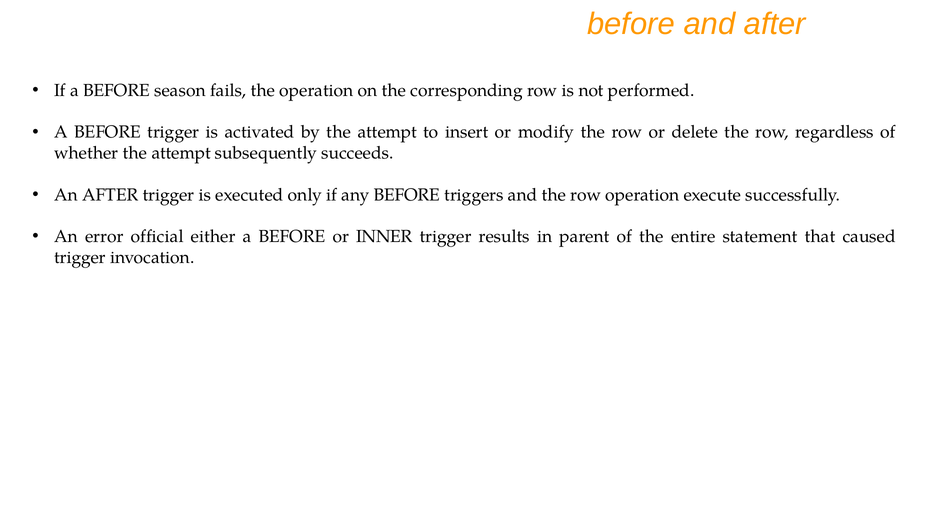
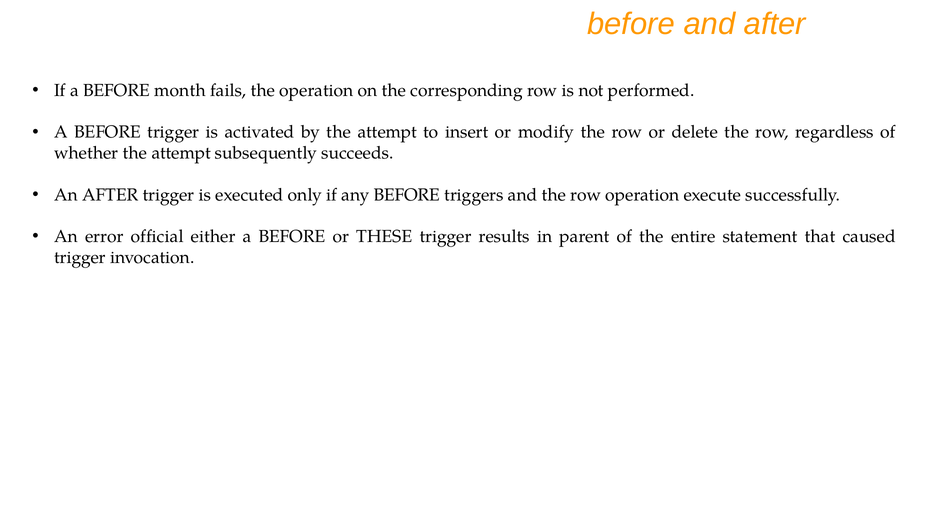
season: season -> month (180, 91)
INNER: INNER -> THESE (384, 237)
